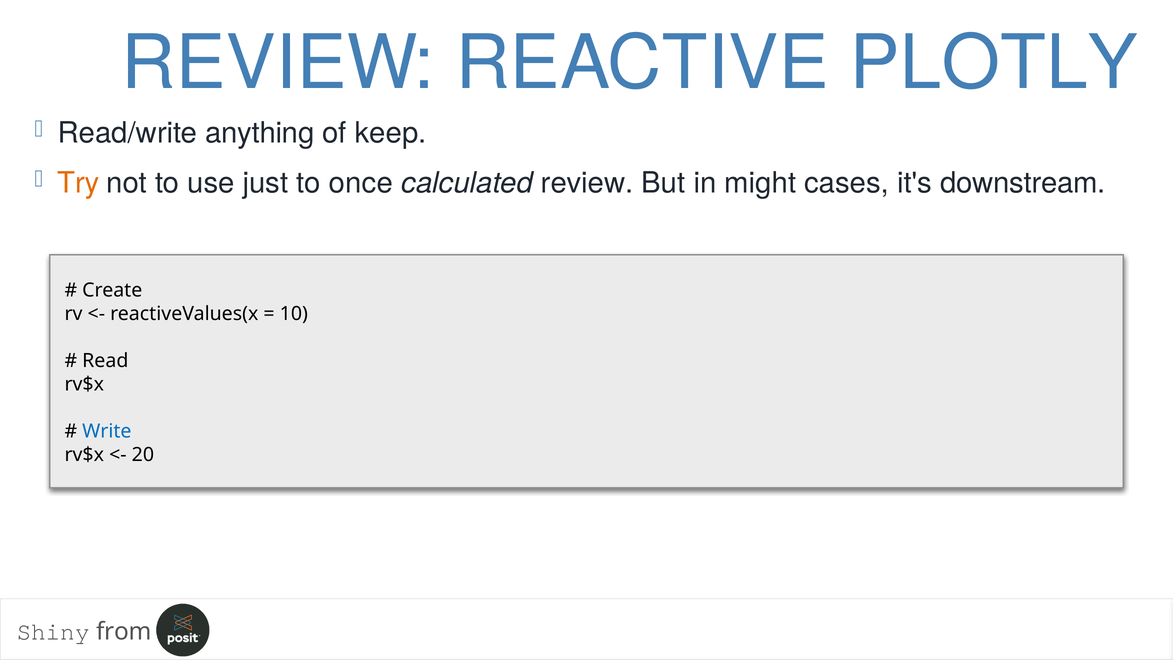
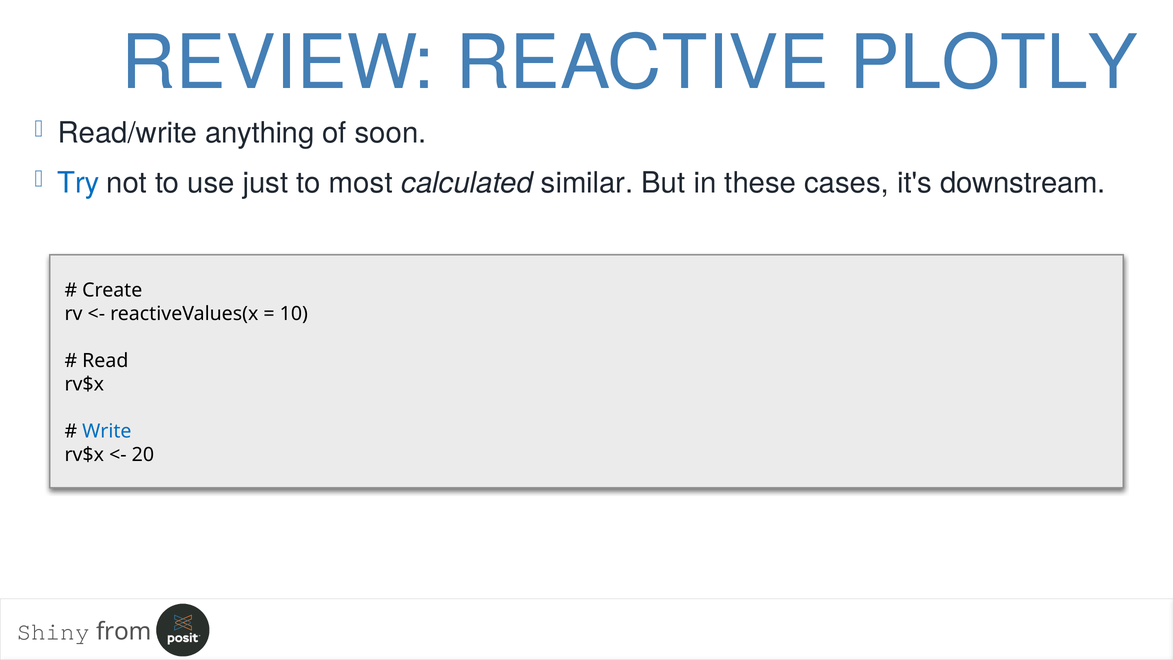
keep: keep -> soon (391, 133)
Try colour: orange -> blue (78, 183)
once: once -> most (361, 183)
calculated review: review -> similar (587, 183)
might: might -> these (760, 183)
